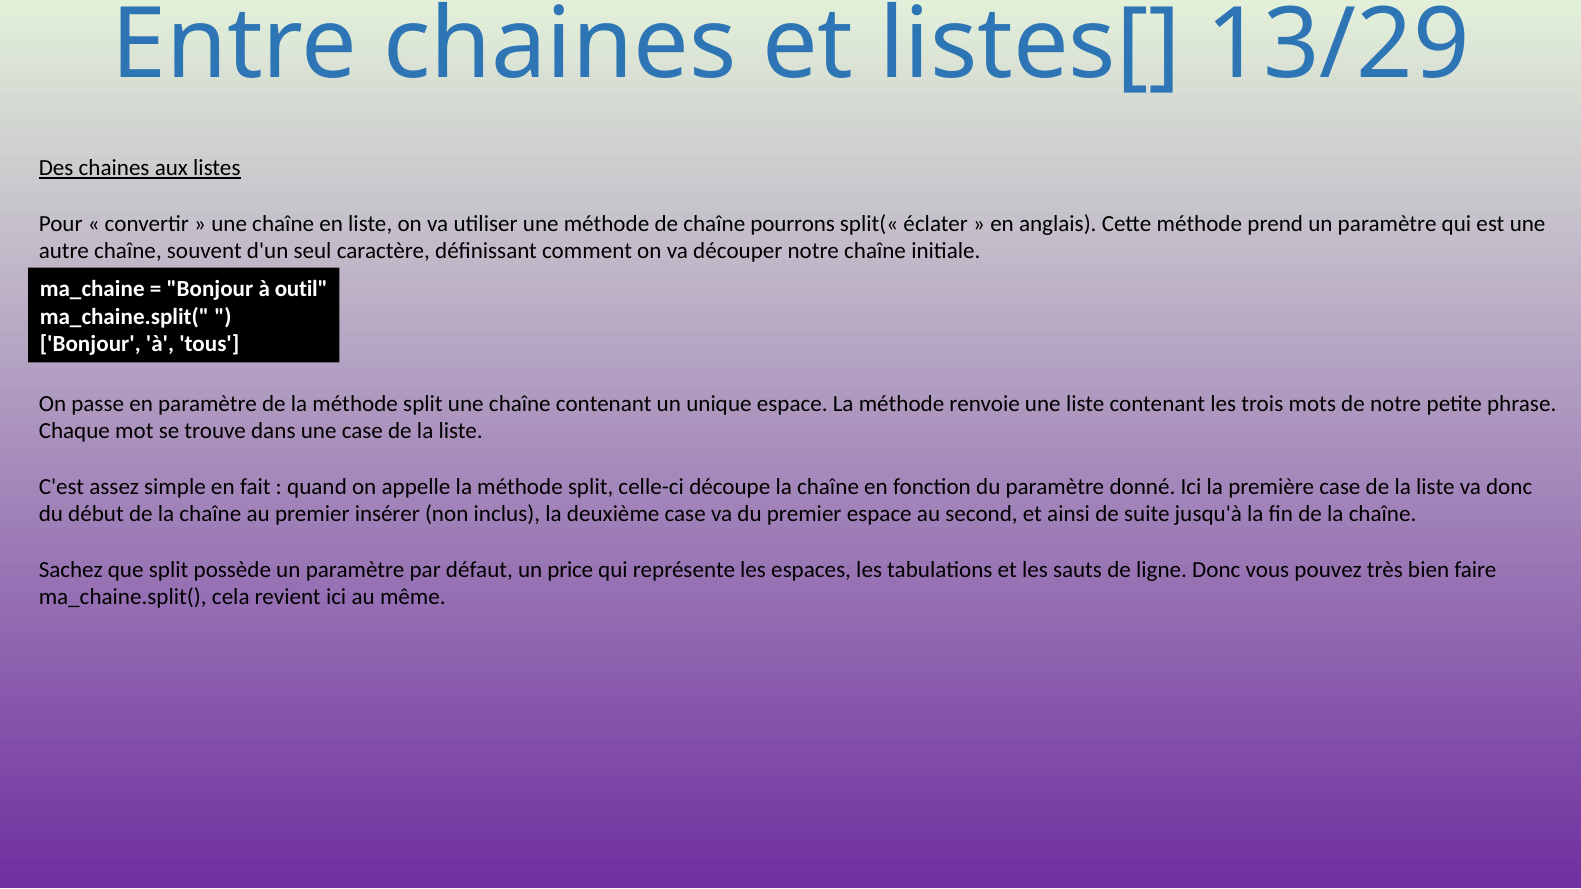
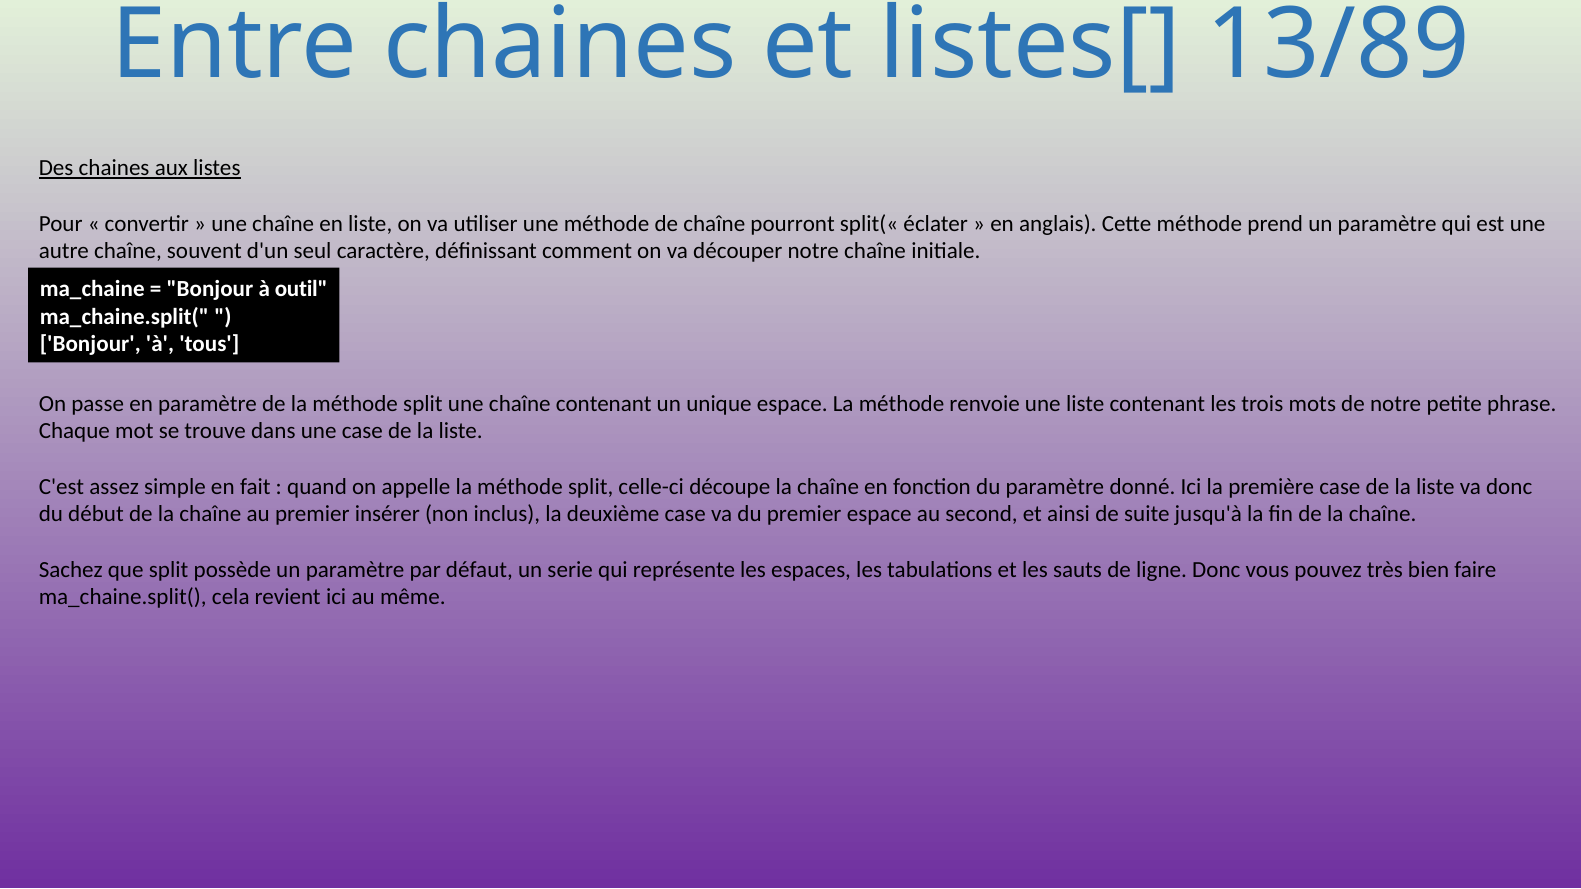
13/29: 13/29 -> 13/89 (1338, 45)
pourrons: pourrons -> pourront (793, 224)
price: price -> serie (570, 570)
